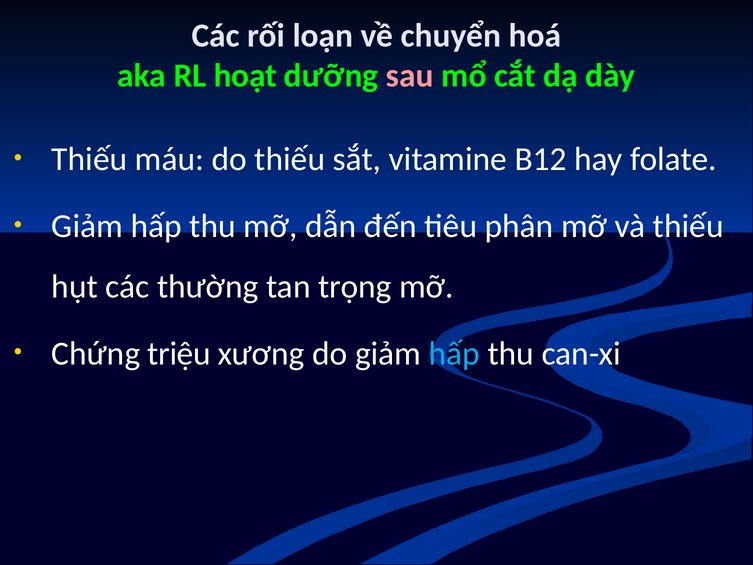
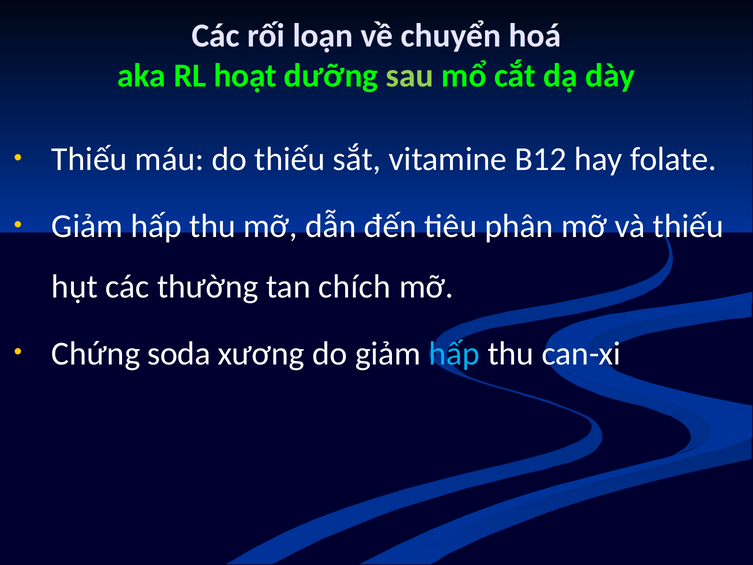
sau colour: pink -> light green (410, 76)
trọng: trọng -> chích (355, 286)
triệu: triệu -> soda (179, 353)
